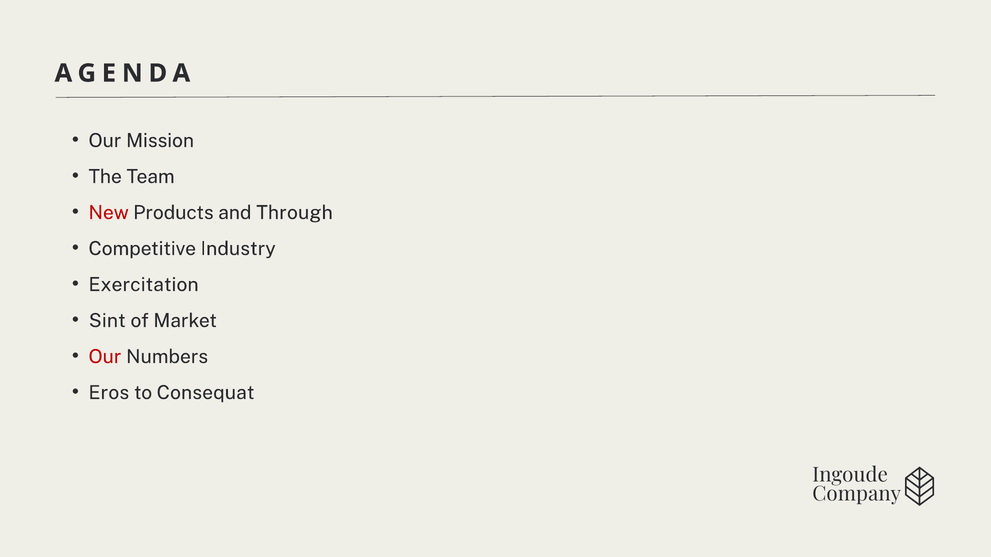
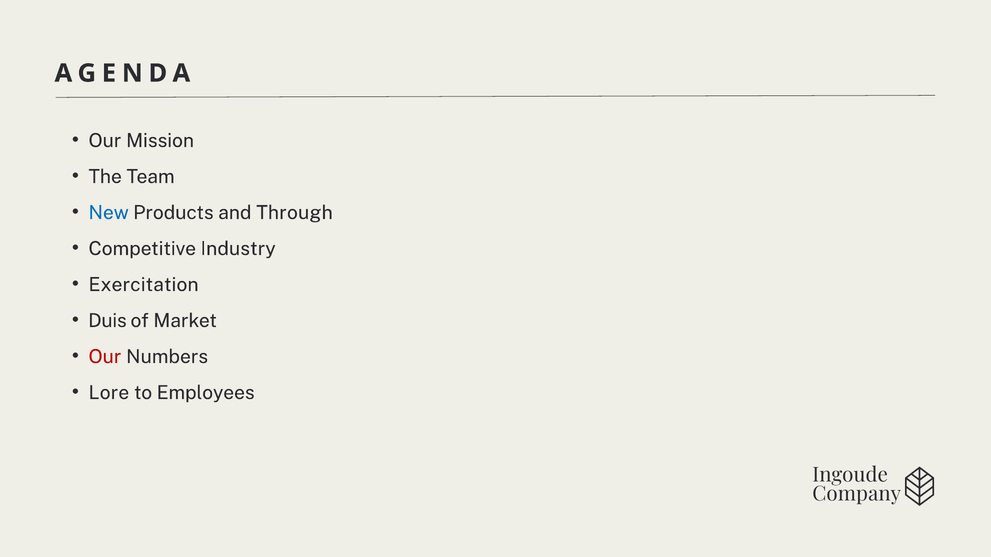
New colour: red -> blue (109, 213)
Sint: Sint -> Duis (107, 321)
Eros: Eros -> Lore (109, 393)
Consequat: Consequat -> Employees (206, 393)
